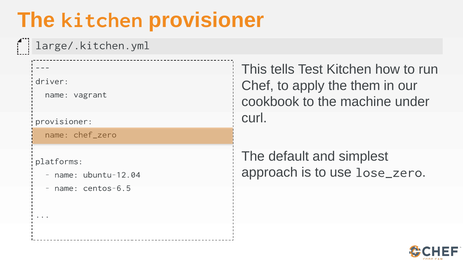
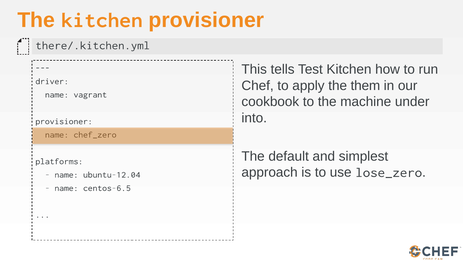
large/.kitchen.yml: large/.kitchen.yml -> there/.kitchen.yml (93, 45)
curl: curl -> into (254, 118)
